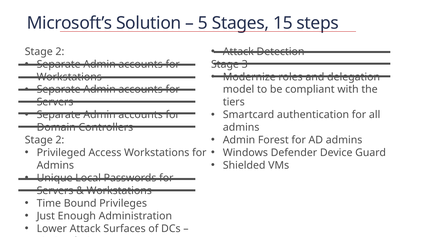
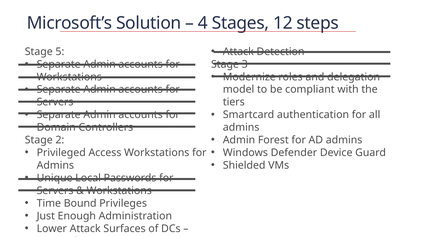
5: 5 -> 4 (203, 23)
15: 15 -> 12 (283, 23)
2: 2 -> 5 (60, 52)
